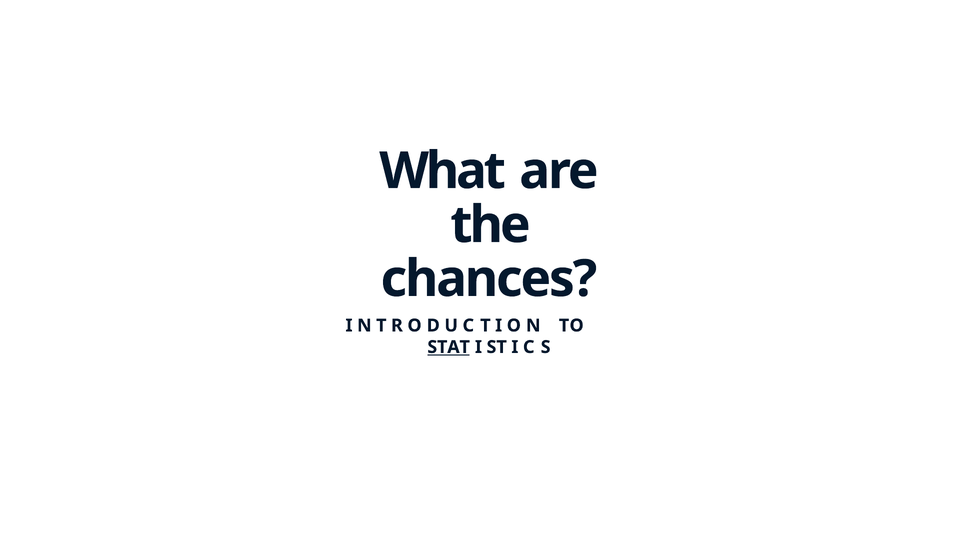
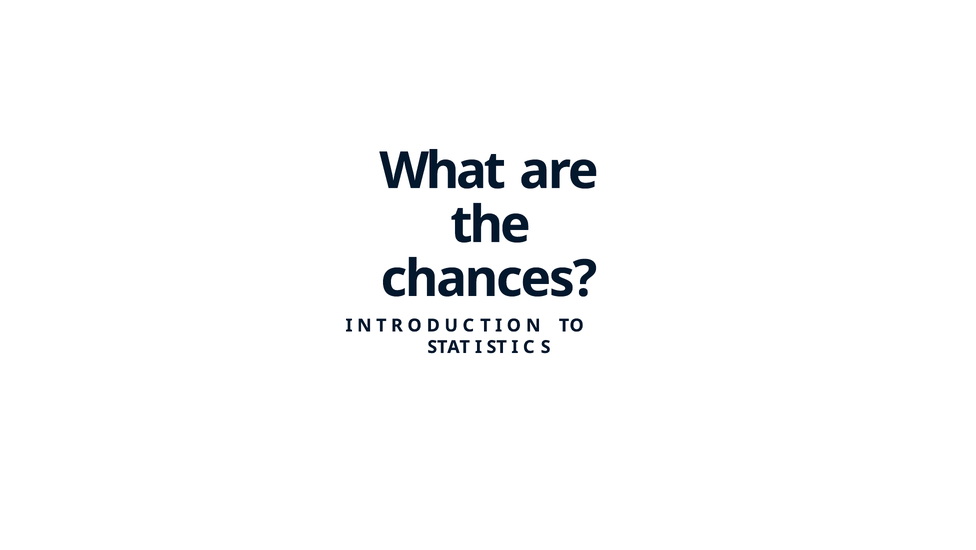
STAT underline: present -> none (449, 347)
